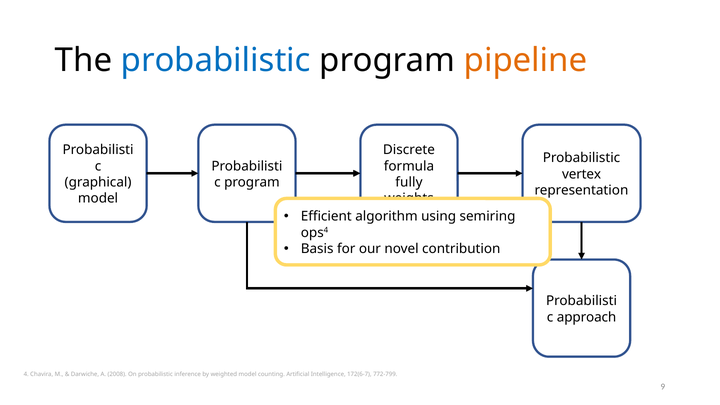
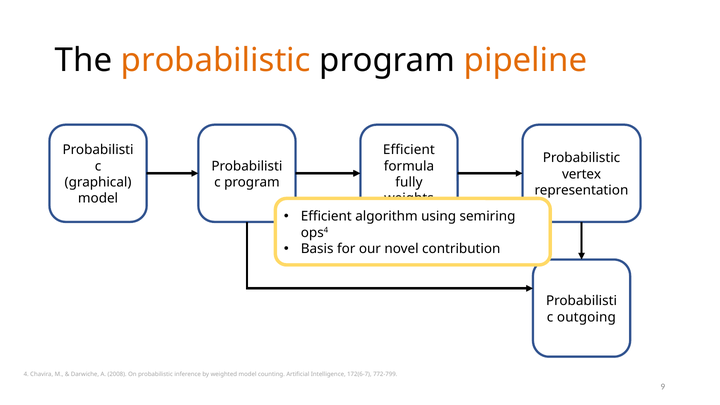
probabilistic colour: blue -> orange (216, 60)
Discrete: Discrete -> Efficient (409, 150)
approach: approach -> outgoing (586, 317)
